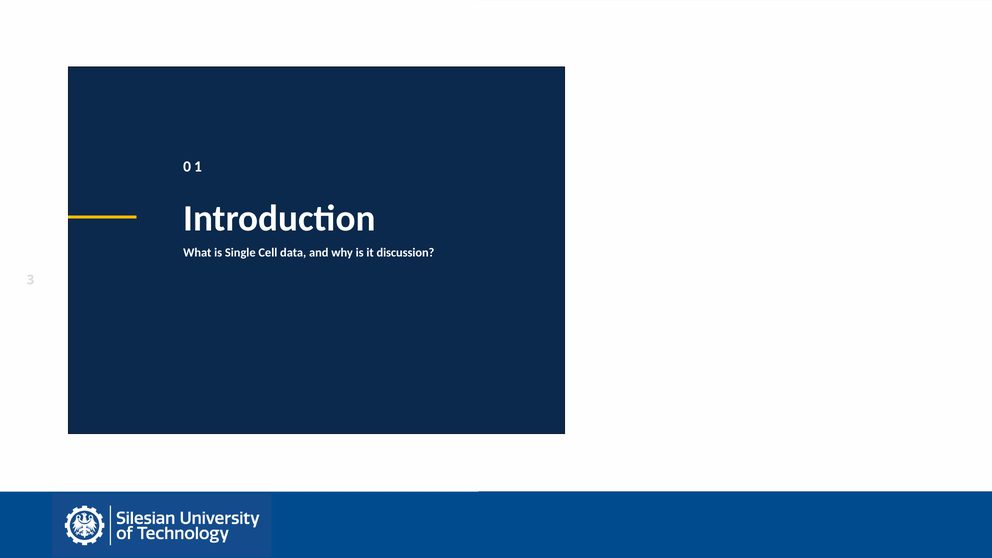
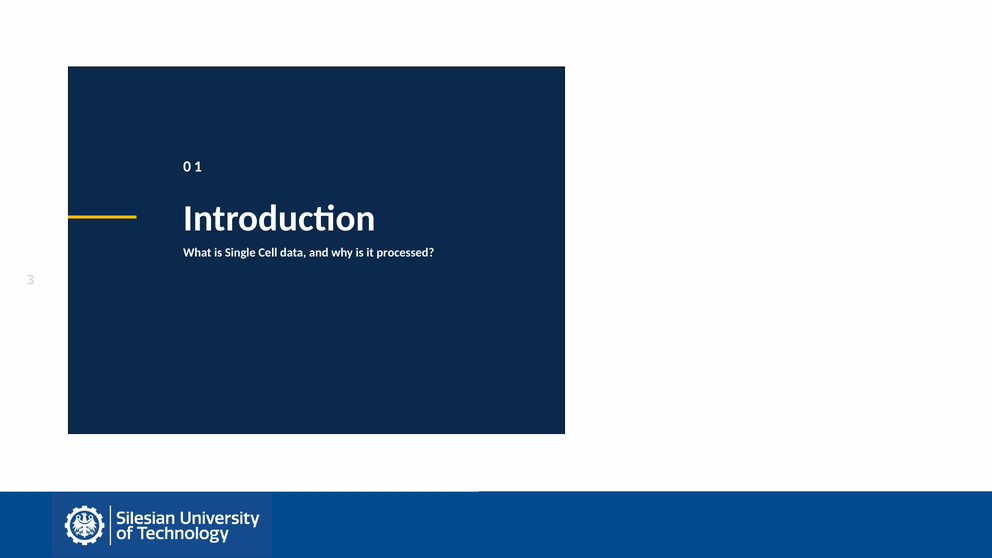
discussion: discussion -> processed (405, 253)
